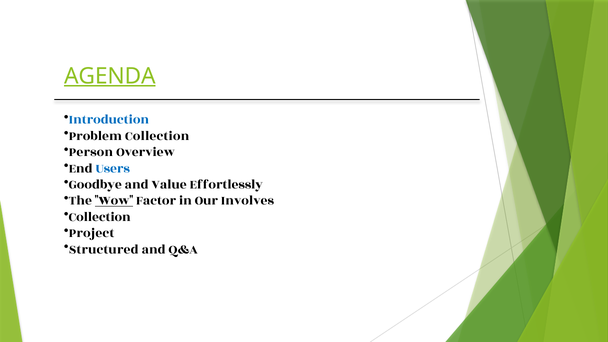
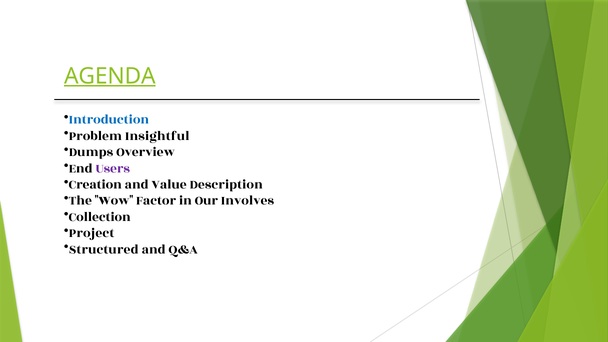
Problem Collection: Collection -> Insightful (157, 136)
Person: Person -> Dumps (91, 152)
Users colour: blue -> purple (113, 168)
Goodbye: Goodbye -> Creation (95, 184)
Effortlessly: Effortlessly -> Description (226, 184)
Wow underline: present -> none (114, 201)
